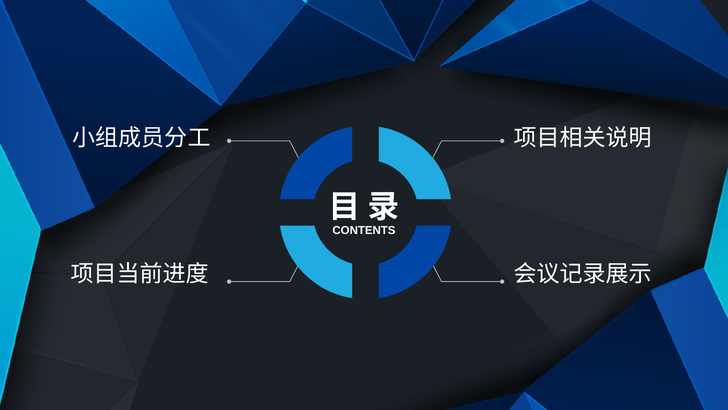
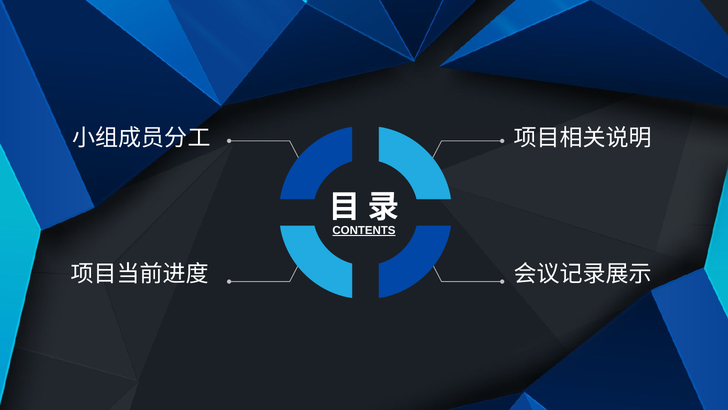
CONTENTS underline: none -> present (364, 230)
